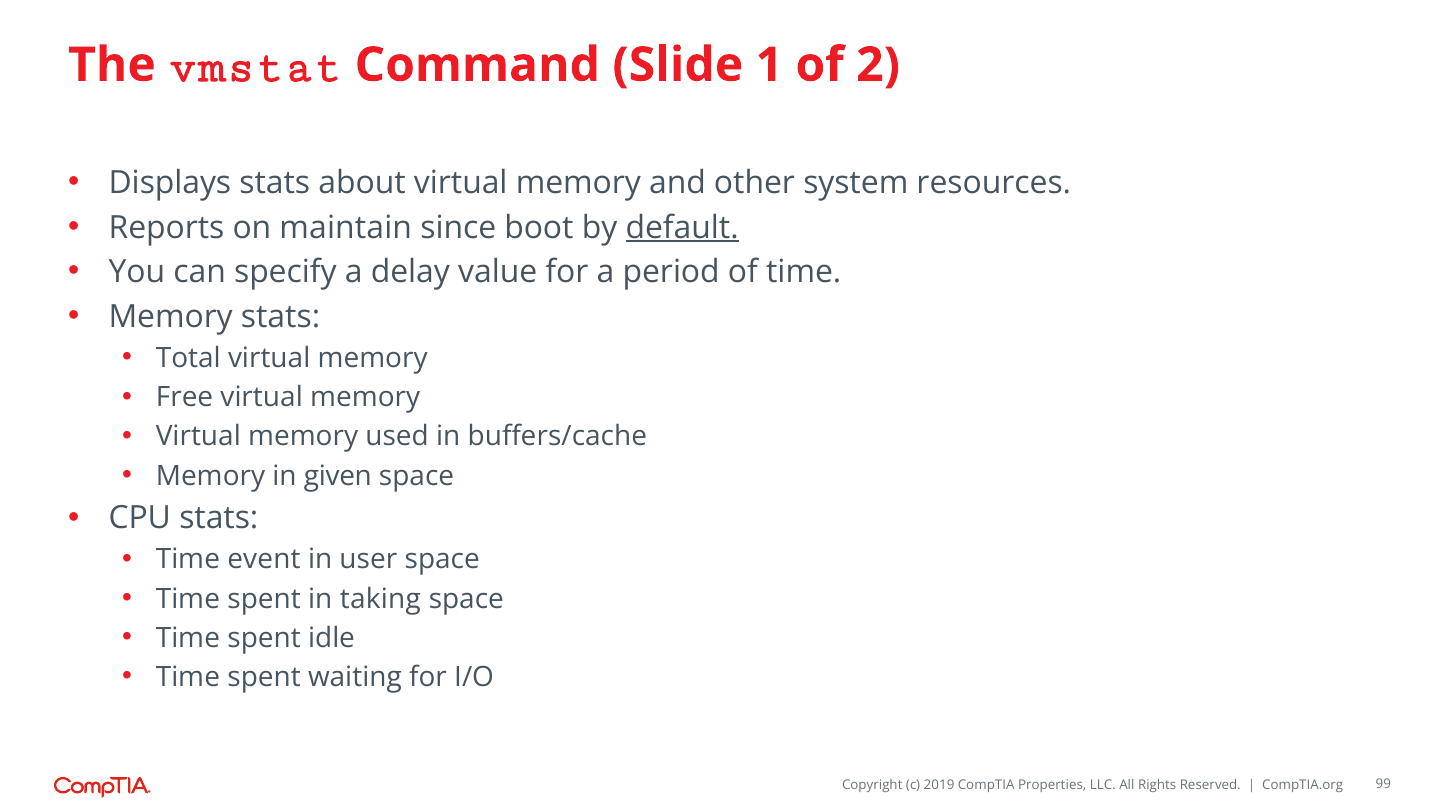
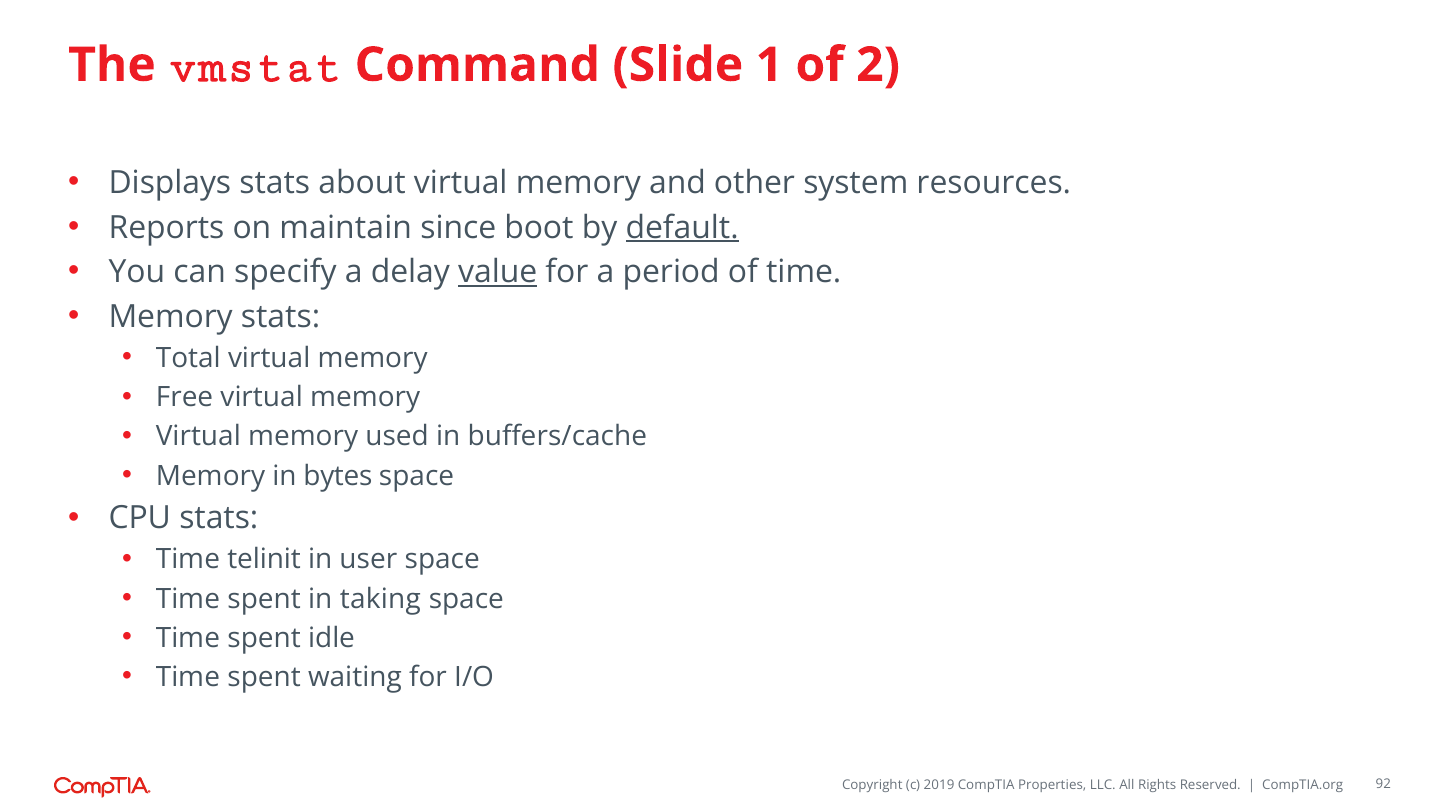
value underline: none -> present (498, 272)
given: given -> bytes (338, 476)
event: event -> telinit (264, 560)
99: 99 -> 92 (1383, 784)
